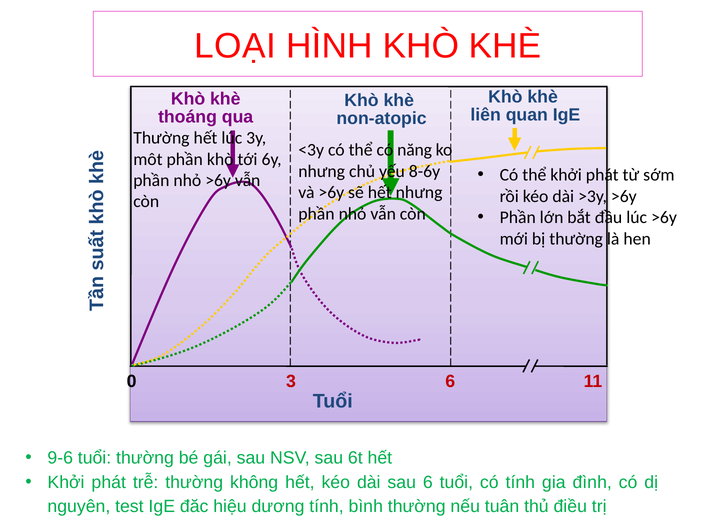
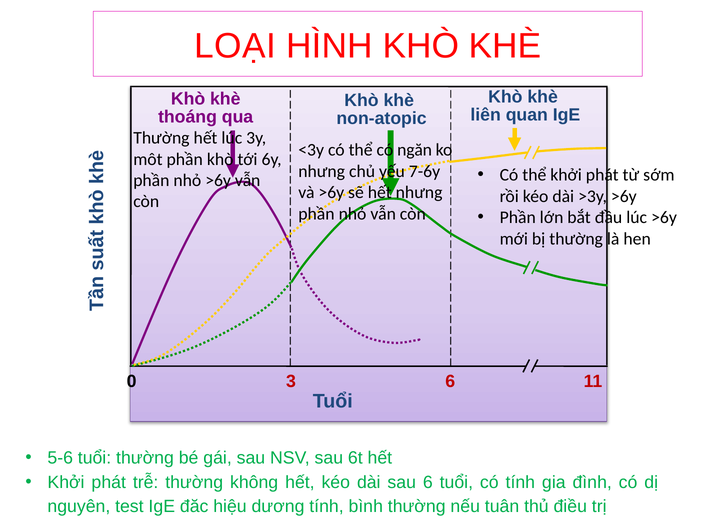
năng: năng -> ngăn (415, 150)
8-6y: 8-6y -> 7-6y (425, 171)
9-6: 9-6 -> 5-6 (60, 457)
